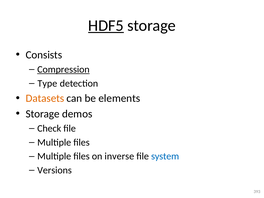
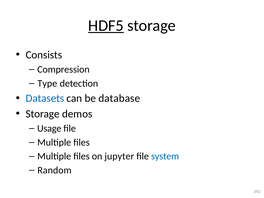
Compression underline: present -> none (63, 69)
Datasets colour: orange -> blue (45, 98)
elements: elements -> database (119, 98)
Check: Check -> Usage (49, 128)
inverse: inverse -> jupyter (119, 156)
Versions: Versions -> Random (54, 170)
